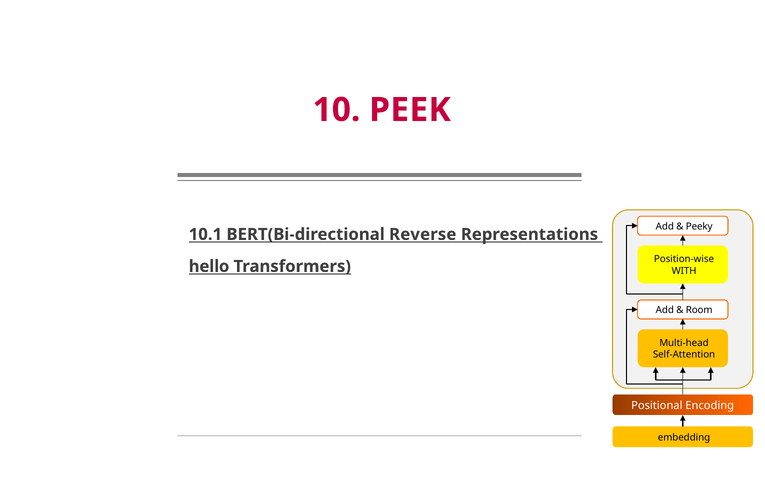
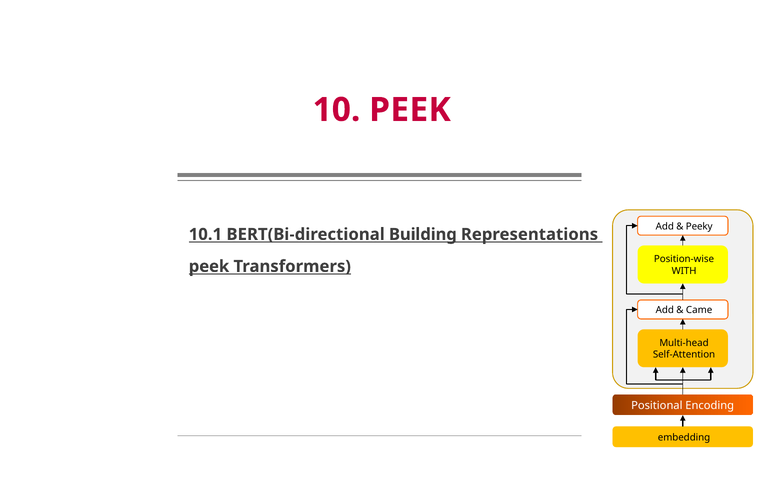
Reverse: Reverse -> Building (423, 235)
hello: hello -> peek (209, 267)
Room: Room -> Came (699, 310)
